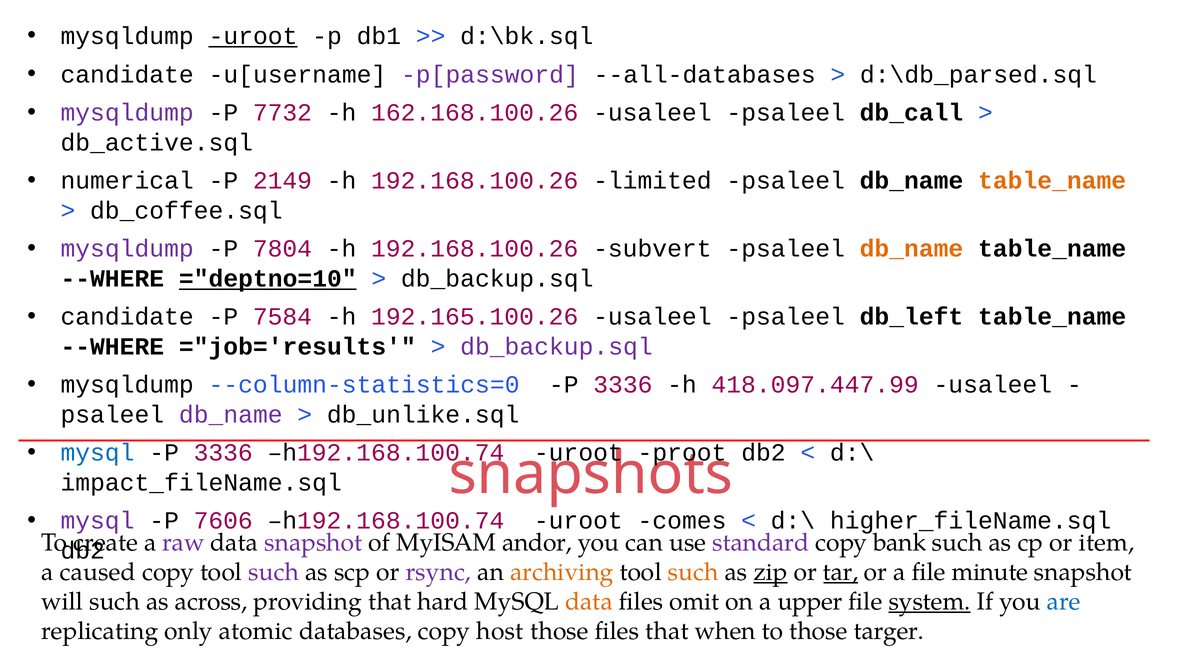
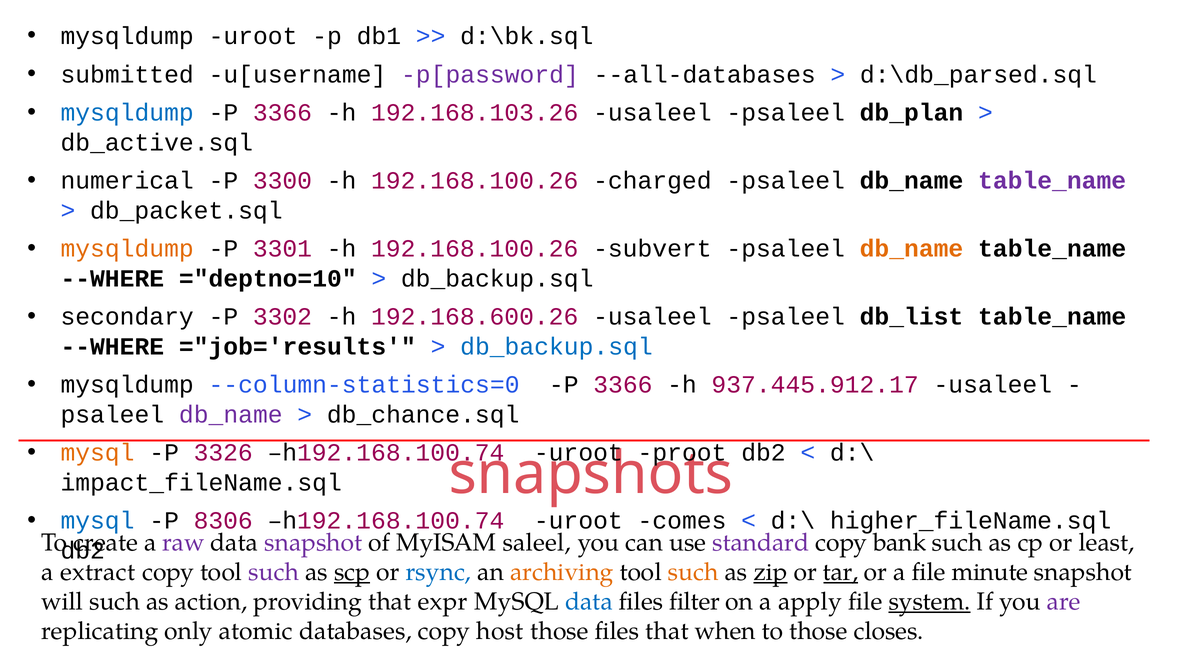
uroot underline: present -> none (253, 36)
candidate: candidate -> submitted (127, 74)
mysqldump colour: purple -> blue (127, 113)
7732: 7732 -> 3366 (282, 113)
162.168.100.26: 162.168.100.26 -> 192.168.103.26 (475, 113)
db_call: db_call -> db_plan (911, 113)
2149: 2149 -> 3300 (282, 181)
limited: limited -> charged (652, 181)
table_name colour: orange -> purple (1052, 181)
db_coffee.sql: db_coffee.sql -> db_packet.sql (186, 210)
mysqldump colour: purple -> orange (127, 249)
7804: 7804 -> 3301 (282, 249)
="deptno=10 underline: present -> none (268, 278)
candidate: candidate -> secondary (127, 317)
7584: 7584 -> 3302 (282, 317)
192.165.100.26: 192.165.100.26 -> 192.168.600.26 (475, 317)
db_left: db_left -> db_list (911, 317)
db_backup.sql colour: purple -> blue (556, 346)
--column-statistics=0 P 3336: 3336 -> 3366 (623, 385)
418.097.447.99: 418.097.447.99 -> 937.445.912.17 (815, 385)
db_unlike.sql: db_unlike.sql -> db_chance.sql (423, 414)
mysql colour: blue -> orange (97, 453)
3336: 3336 -> 3326 (223, 453)
mysql colour: purple -> blue (97, 521)
7606: 7606 -> 8306 (223, 521)
andor: andor -> saleel (537, 542)
item: item -> least (1107, 542)
caused: caused -> extract (98, 572)
scp underline: none -> present (352, 572)
rsync colour: purple -> blue (438, 572)
across: across -> action (211, 601)
hard: hard -> expr (443, 601)
data colour: orange -> blue (589, 601)
omit: omit -> filter (694, 601)
upper: upper -> apply (810, 601)
are colour: blue -> purple (1064, 601)
targer: targer -> closes (889, 631)
